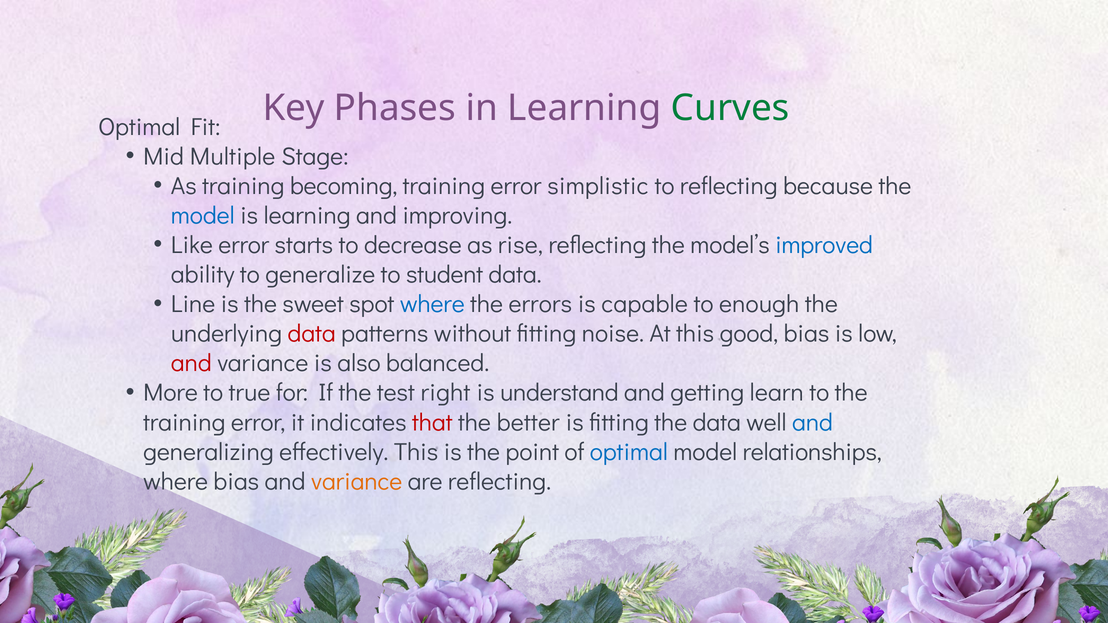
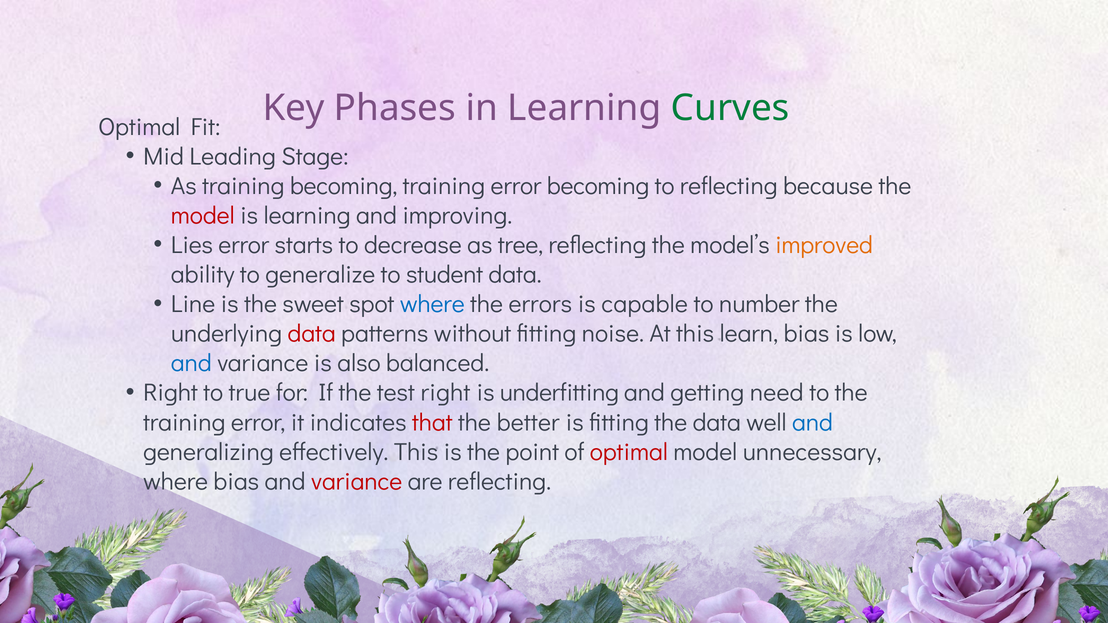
Multiple: Multiple -> Leading (233, 157)
error simplistic: simplistic -> becoming (598, 186)
model colour: blue -> red (203, 216)
Like: Like -> Lies (192, 245)
rise: rise -> tree (521, 245)
improved colour: blue -> orange (824, 245)
enough: enough -> number (759, 304)
good: good -> learn (749, 334)
and colour: red -> blue (191, 363)
More: More -> Right (170, 393)
understand: understand -> underfitting (559, 393)
learn: learn -> need (777, 393)
optimal colour: blue -> red (629, 452)
relationships: relationships -> unnecessary (812, 452)
variance colour: orange -> red (357, 482)
